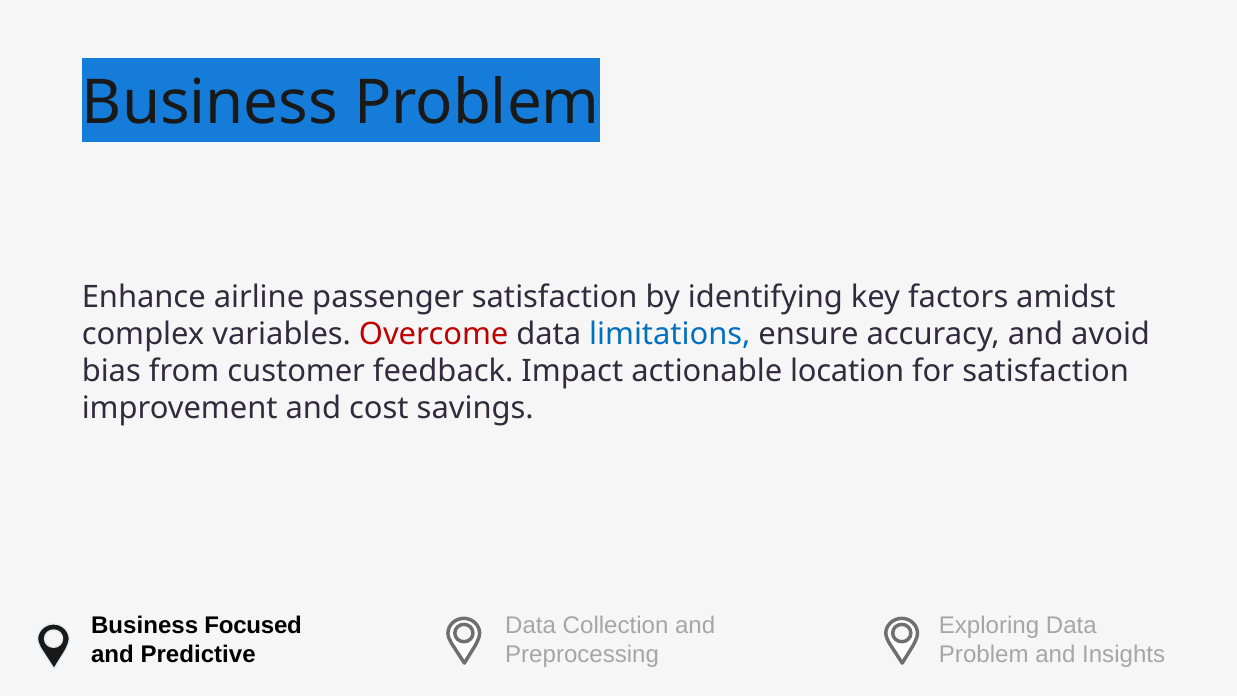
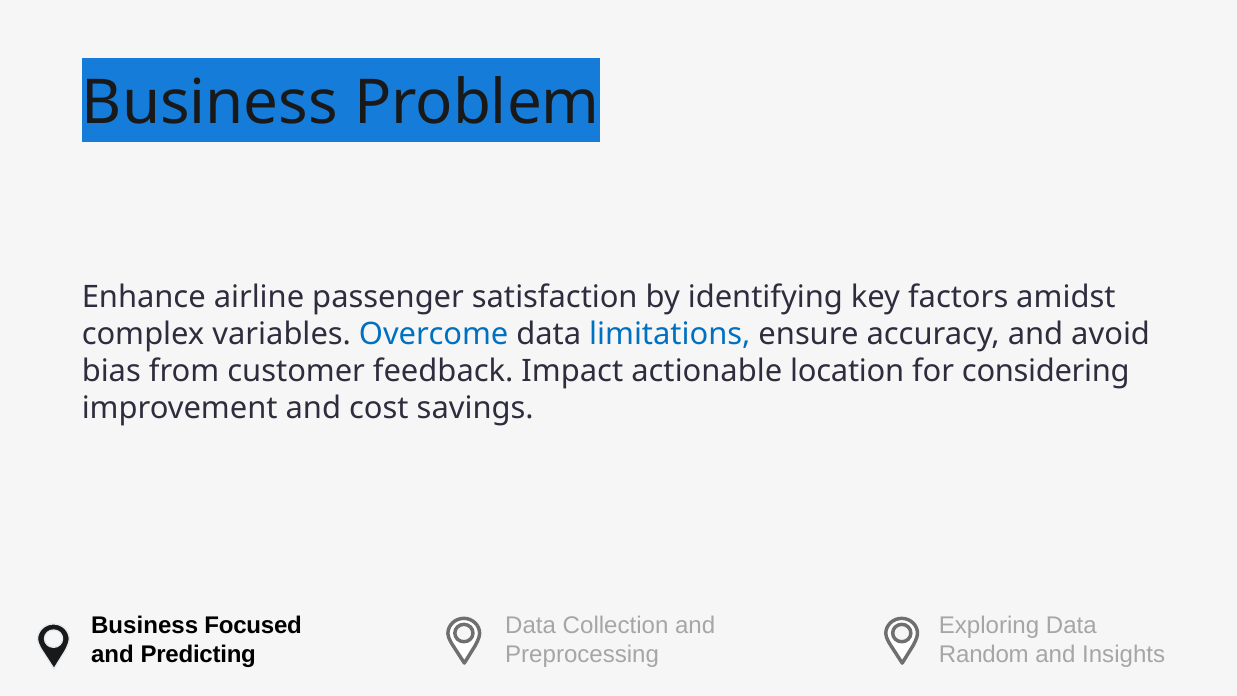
Overcome colour: red -> blue (434, 334)
for satisfaction: satisfaction -> considering (1046, 371)
Predictive: Predictive -> Predicting (198, 654)
Problem: Problem -> Random (984, 654)
